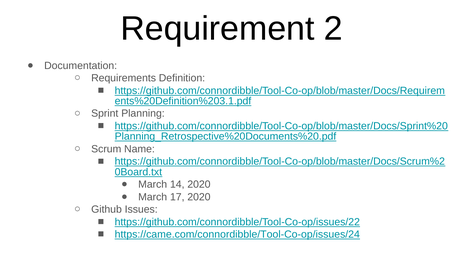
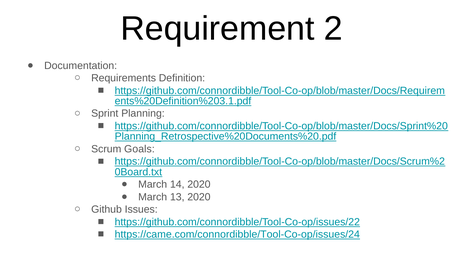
Name: Name -> Goals (139, 149)
17: 17 -> 13 (177, 197)
